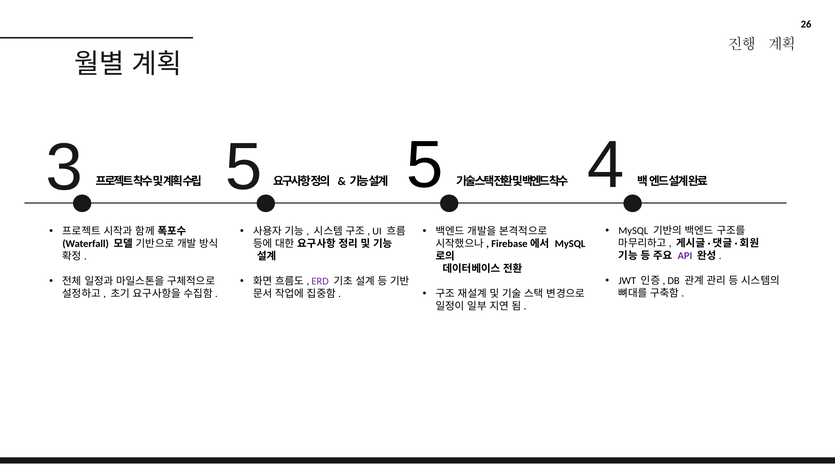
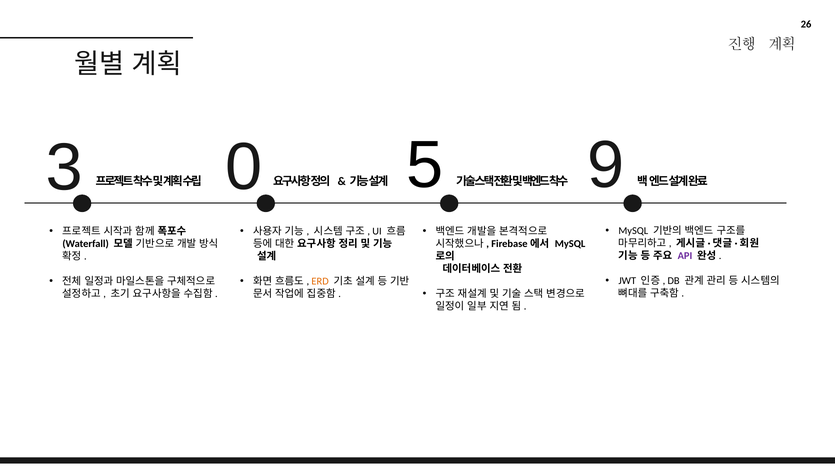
3 5: 5 -> 0 (244, 167)
4: 4 -> 9 (606, 165)
ERD colour: purple -> orange (320, 281)
